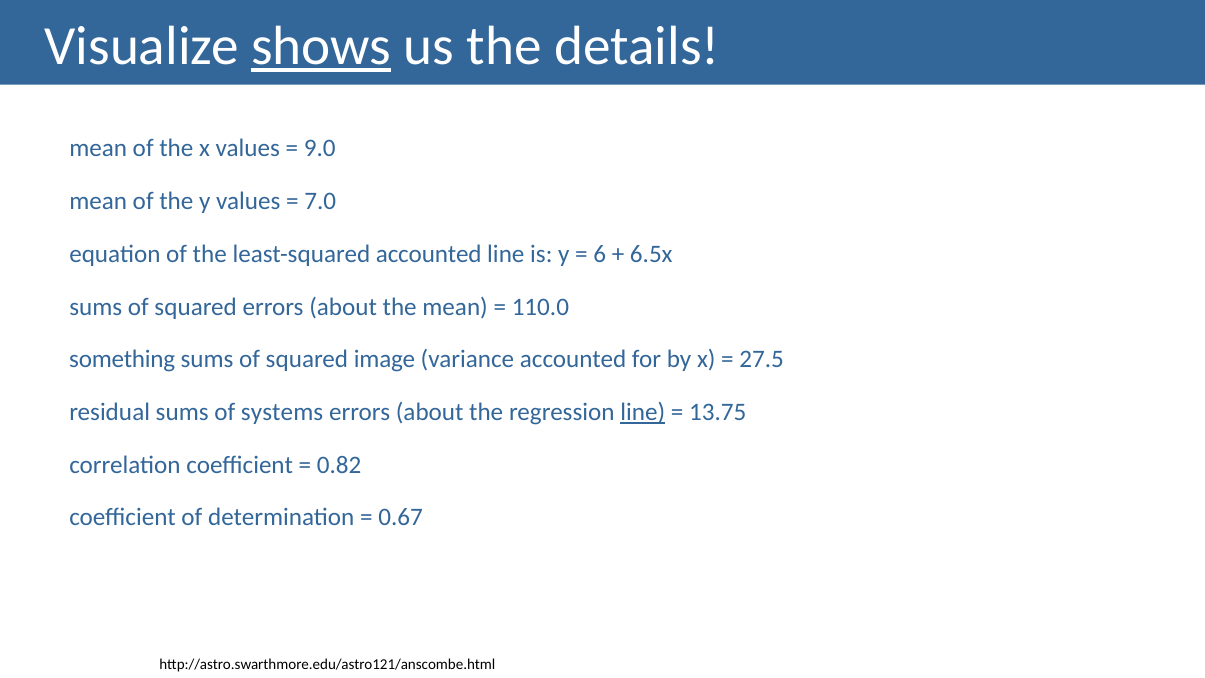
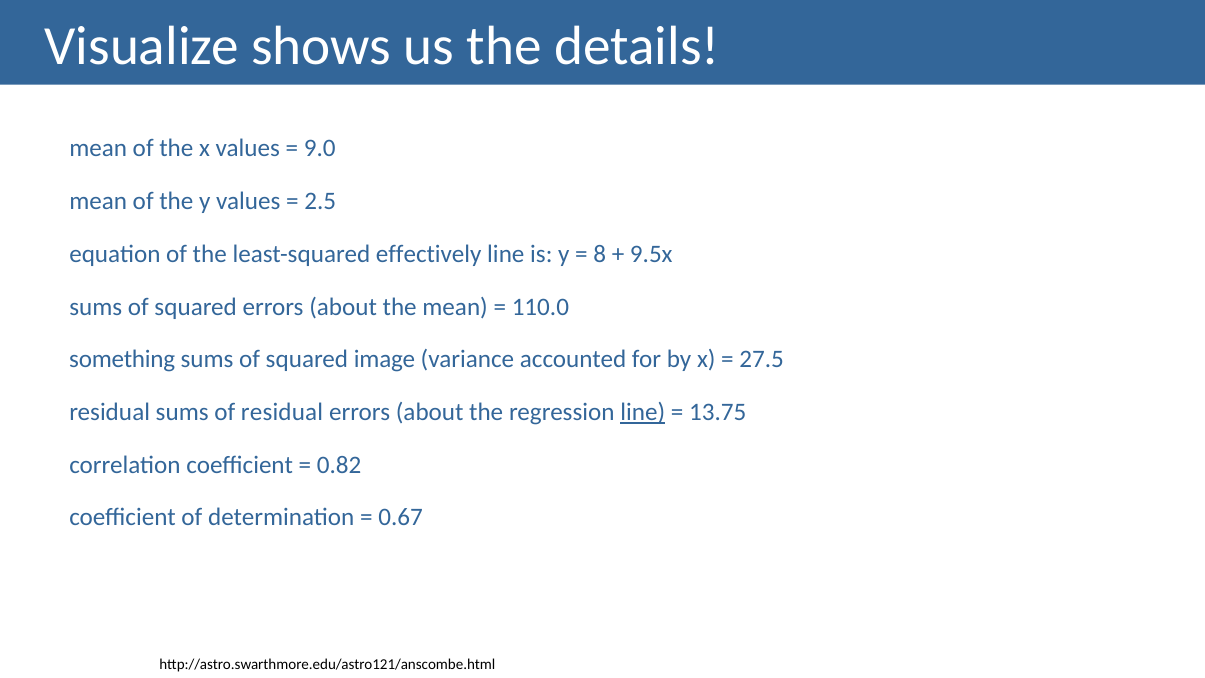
shows underline: present -> none (321, 46)
7.0: 7.0 -> 2.5 (320, 201)
least-squared accounted: accounted -> effectively (429, 254)
6: 6 -> 8 (600, 254)
6.5x: 6.5x -> 9.5x (651, 254)
of systems: systems -> residual (282, 412)
